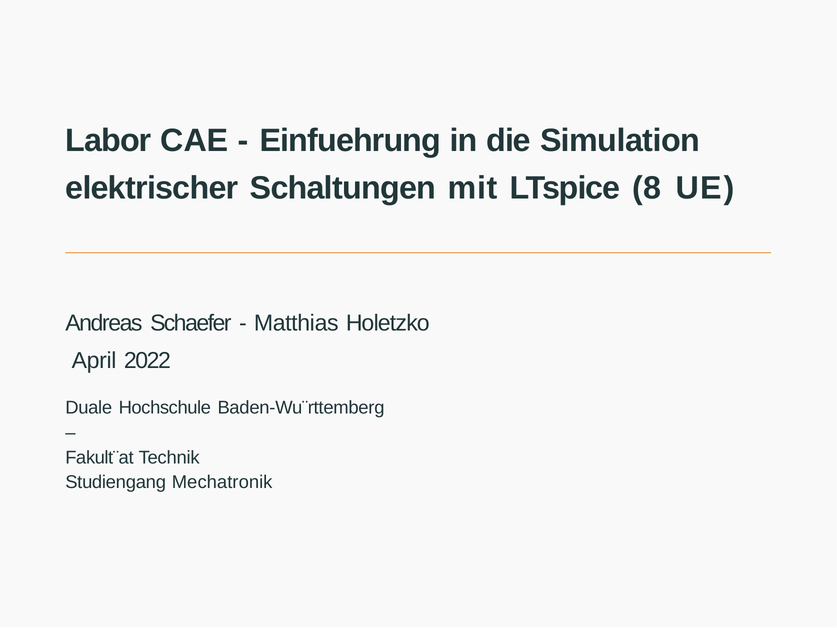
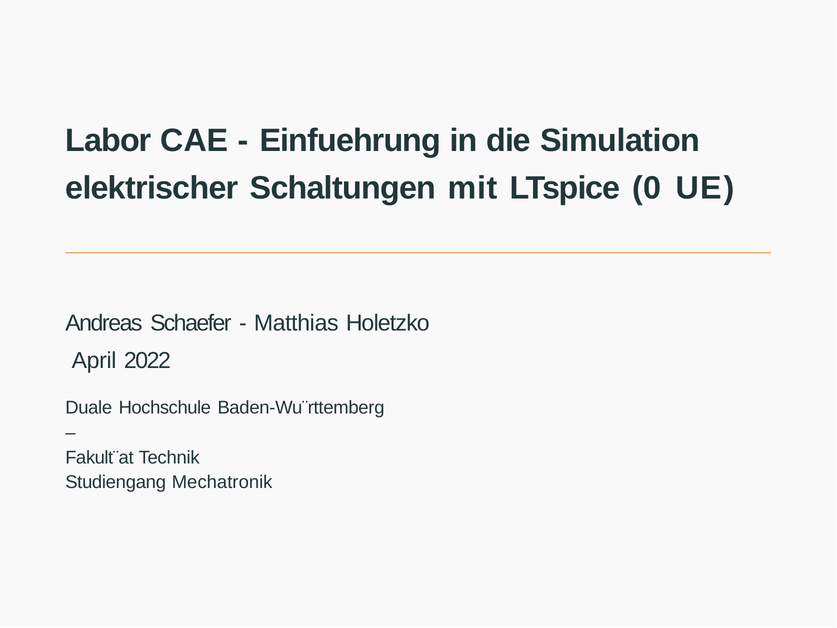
8: 8 -> 0 (647, 188)
